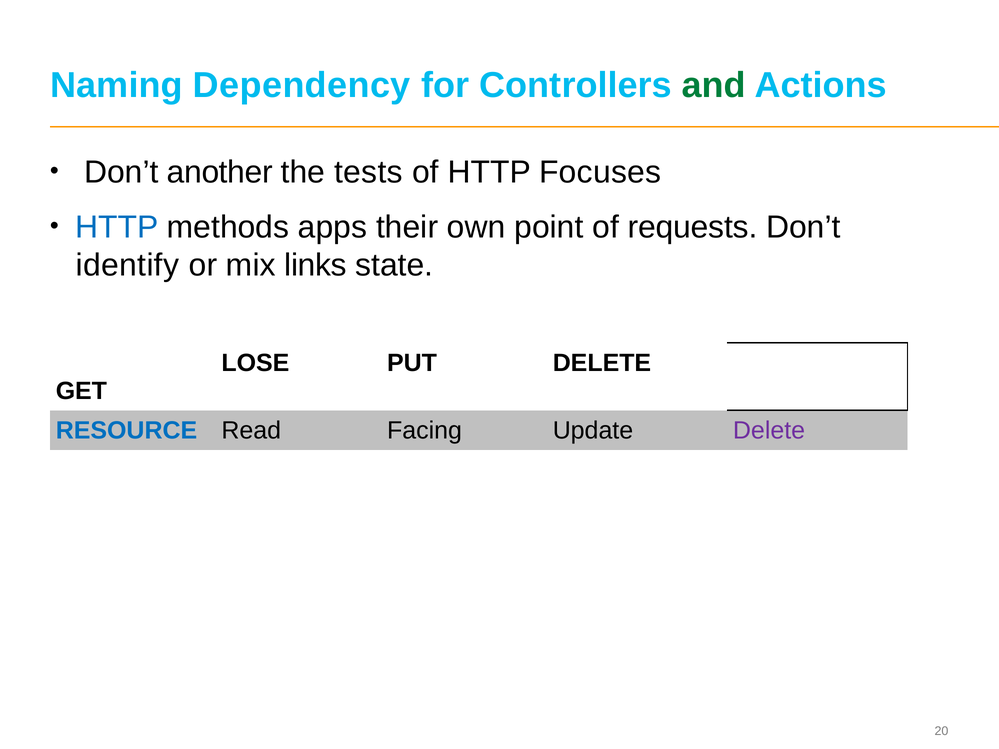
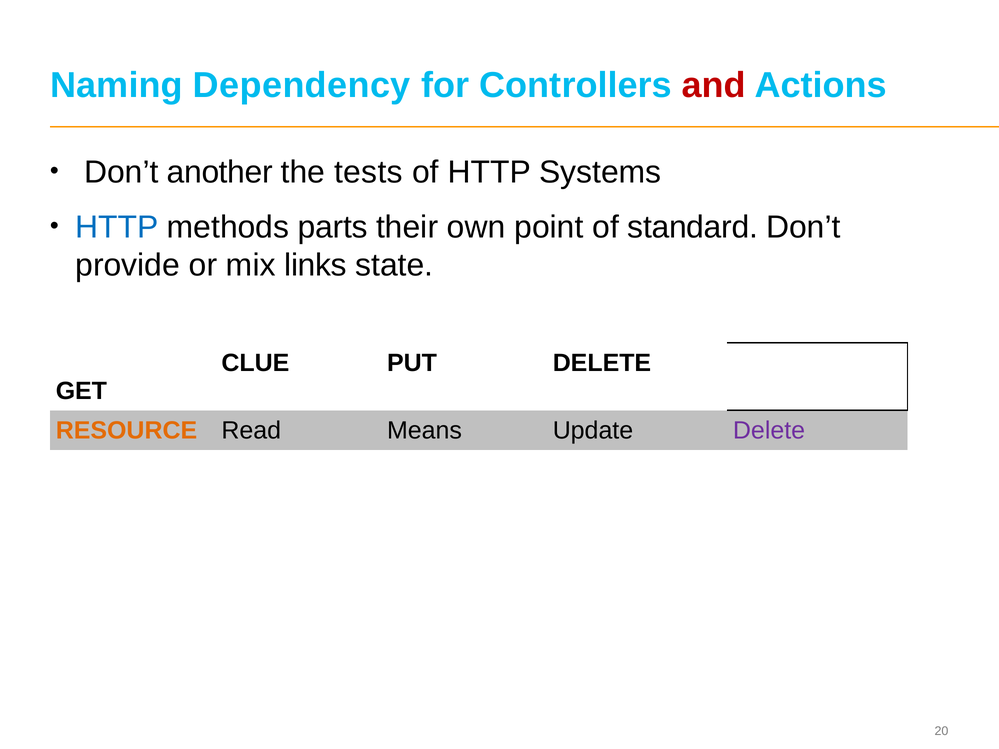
and colour: green -> red (714, 85)
Focuses: Focuses -> Systems (600, 172)
apps: apps -> parts (333, 227)
requests: requests -> standard (693, 227)
identify: identify -> provide (128, 265)
LOSE: LOSE -> CLUE (255, 363)
RESOURCE colour: blue -> orange (126, 431)
Facing: Facing -> Means (424, 431)
